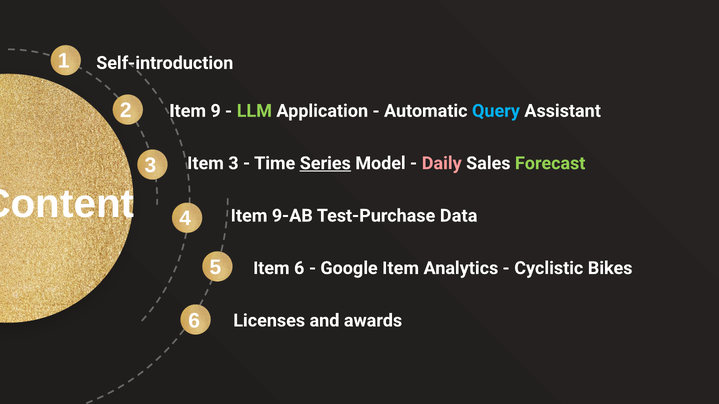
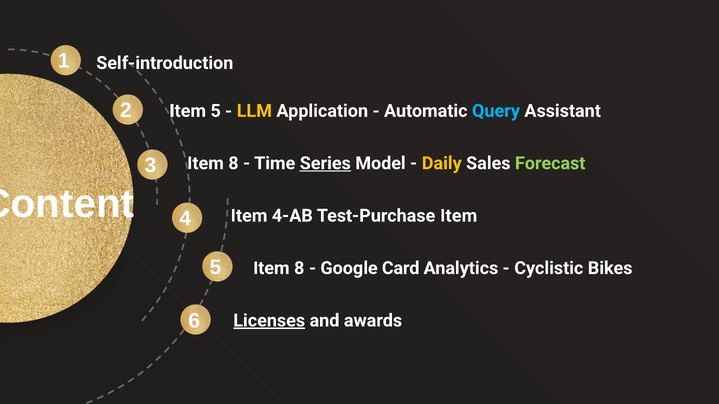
Item 9: 9 -> 5 (216, 111)
LLM colour: light green -> yellow (254, 111)
3: 3 -> 8 (233, 163)
Daily colour: pink -> yellow (442, 163)
9-AB: 9-AB -> 4-AB (292, 216)
Test-Purchase Data: Data -> Item (459, 216)
6: 6 -> 8 (299, 268)
Google Item: Item -> Card (401, 268)
Licenses underline: none -> present (269, 321)
